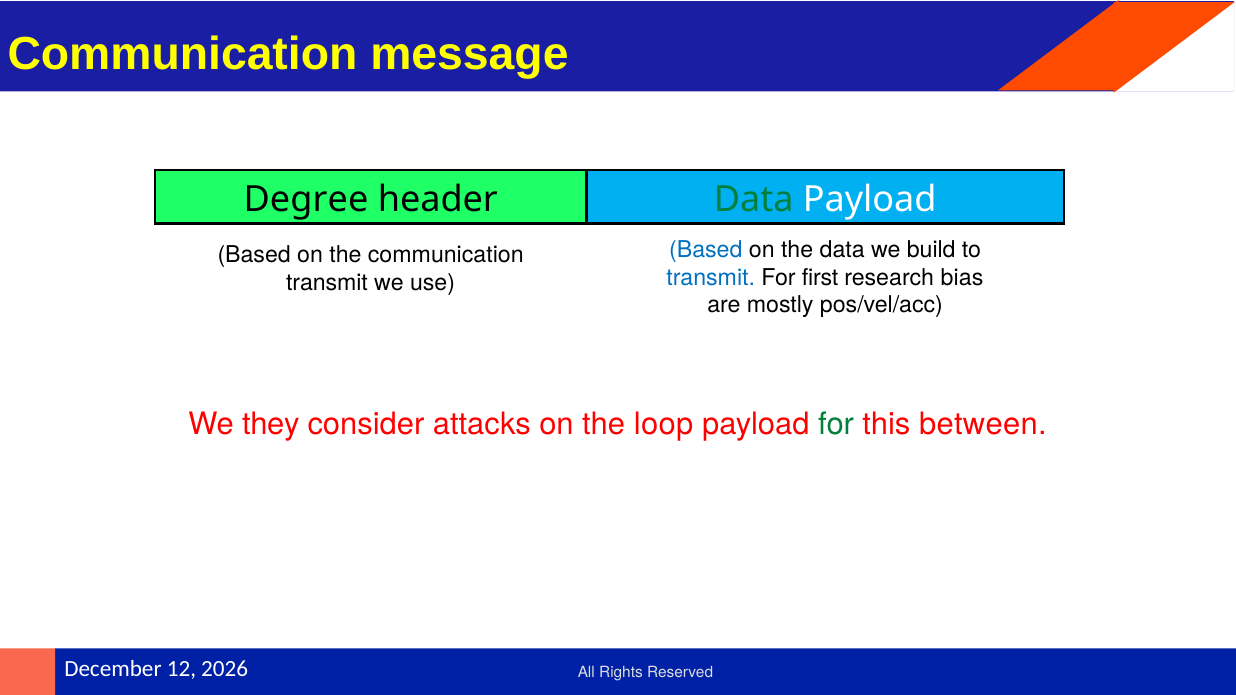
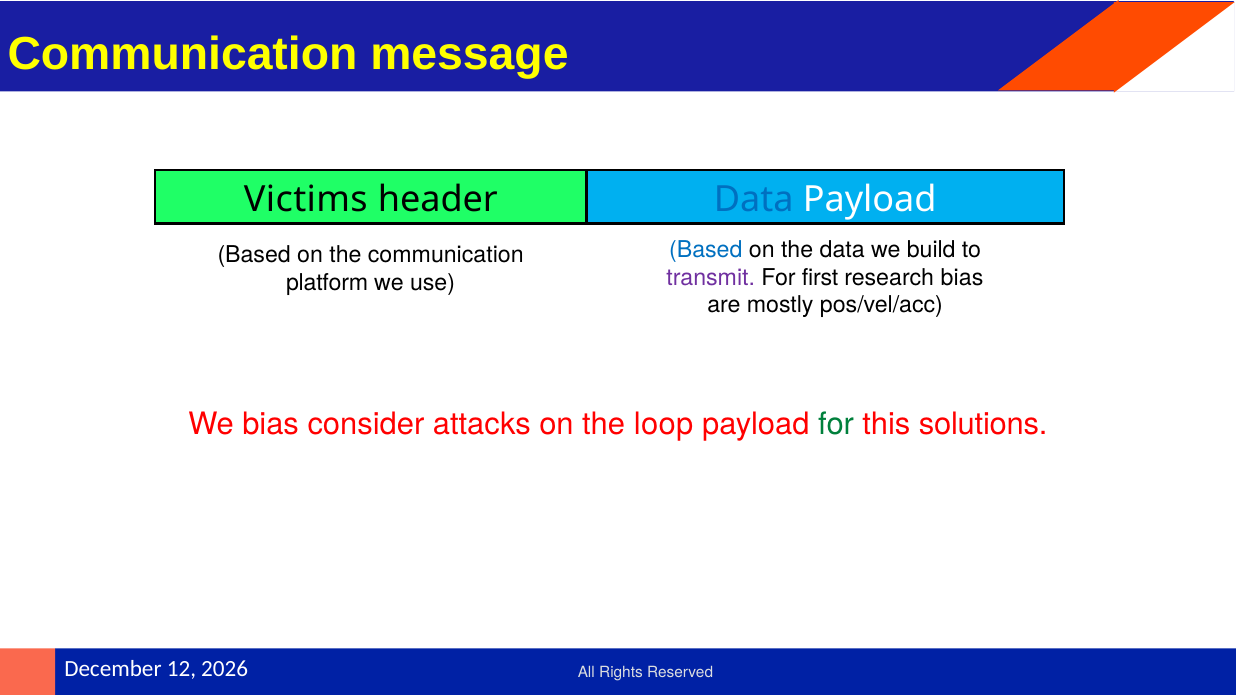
Degree: Degree -> Victims (306, 199)
Data colour: green -> blue (754, 199)
transmit colour: blue -> purple (711, 277)
transmit: transmit -> platform (327, 283)
We they: they -> bias (271, 424)
between: between -> solutions (983, 424)
